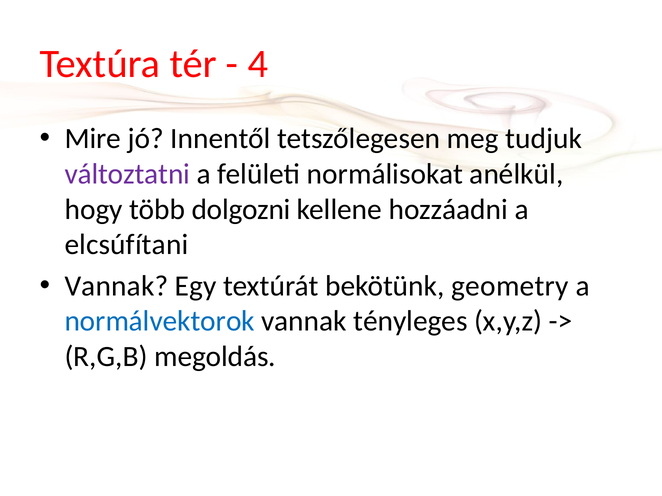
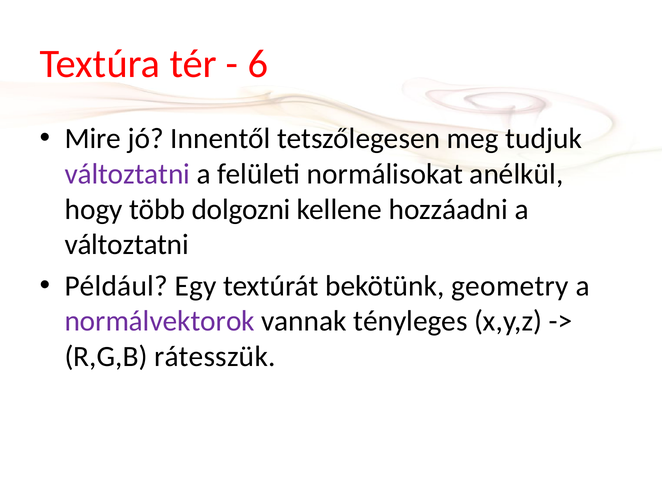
4: 4 -> 6 (258, 64)
elcsúfítani: elcsúfítani -> változtatni (127, 245)
Vannak: Vannak -> Például (116, 286)
normálvektorok colour: blue -> purple (160, 321)
megoldás: megoldás -> rátesszük (215, 357)
